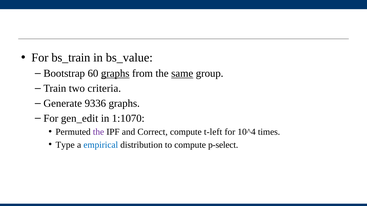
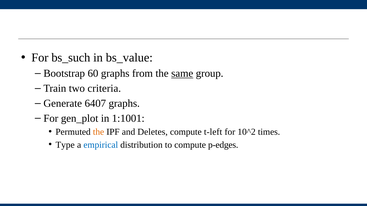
bs_train: bs_train -> bs_such (71, 58)
graphs underline: present -> none (115, 74)
9336: 9336 -> 6407 (95, 104)
gen_edit: gen_edit -> gen_plot (80, 119)
1:1070: 1:1070 -> 1:1001 (128, 119)
the colour: purple -> orange (99, 132)
Correct: Correct -> Deletes (153, 132)
10^4: 10^4 -> 10^2 (247, 132)
p-select: p-select -> p-edges (223, 145)
